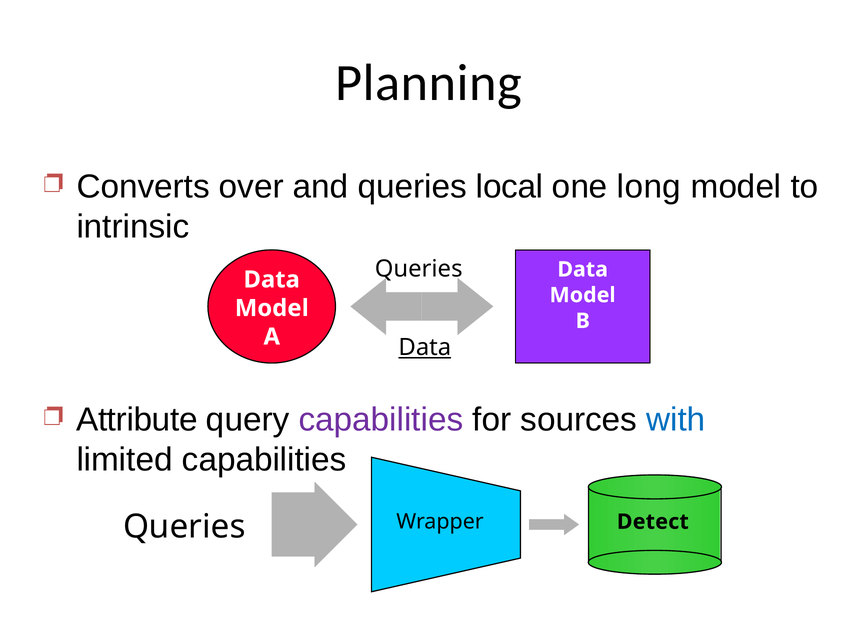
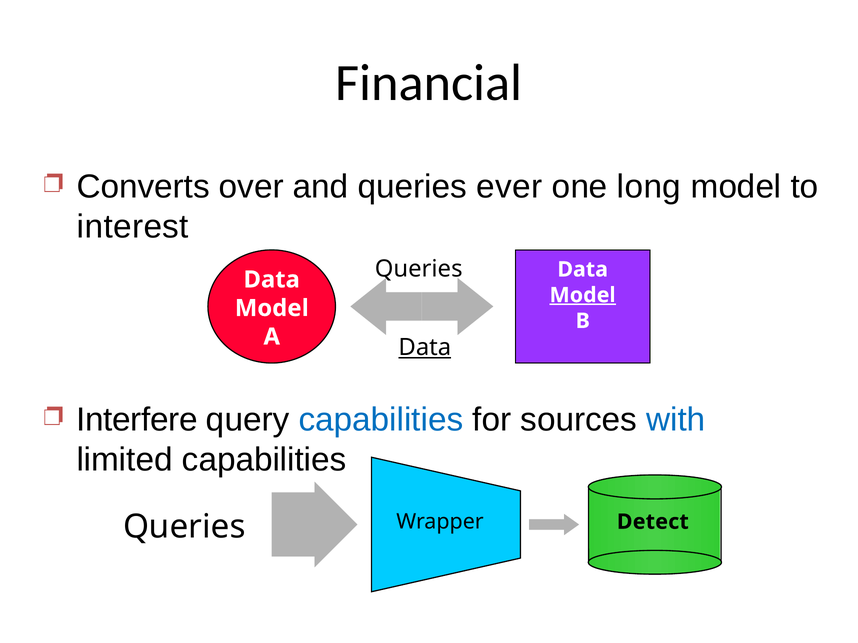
Planning: Planning -> Financial (429, 83)
local: local -> ever (509, 187)
intrinsic: intrinsic -> interest (133, 227)
Model underline: none -> present (583, 295)
Attribute: Attribute -> Interfere (137, 420)
capabilities colour: purple -> blue (381, 420)
